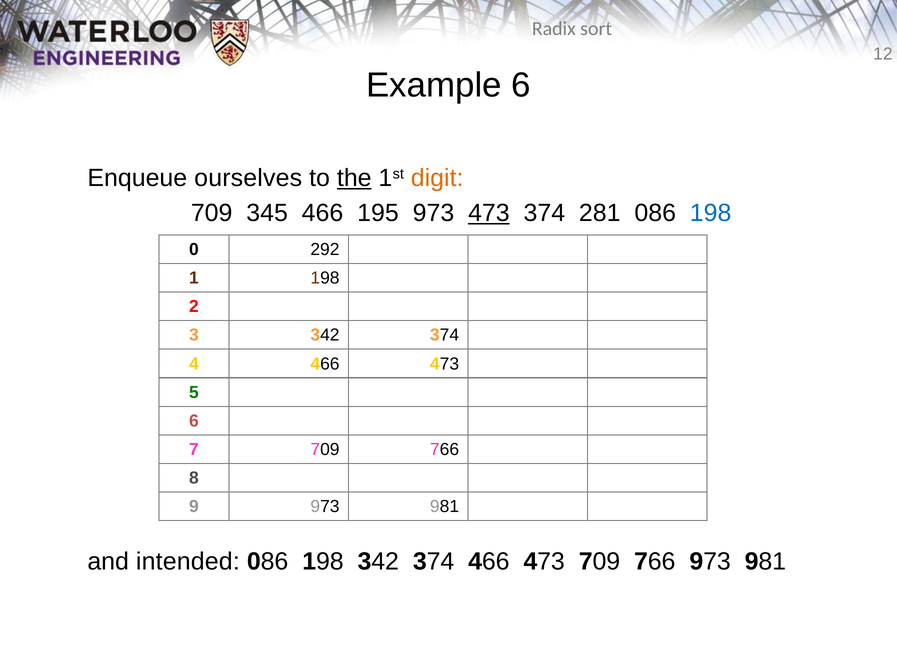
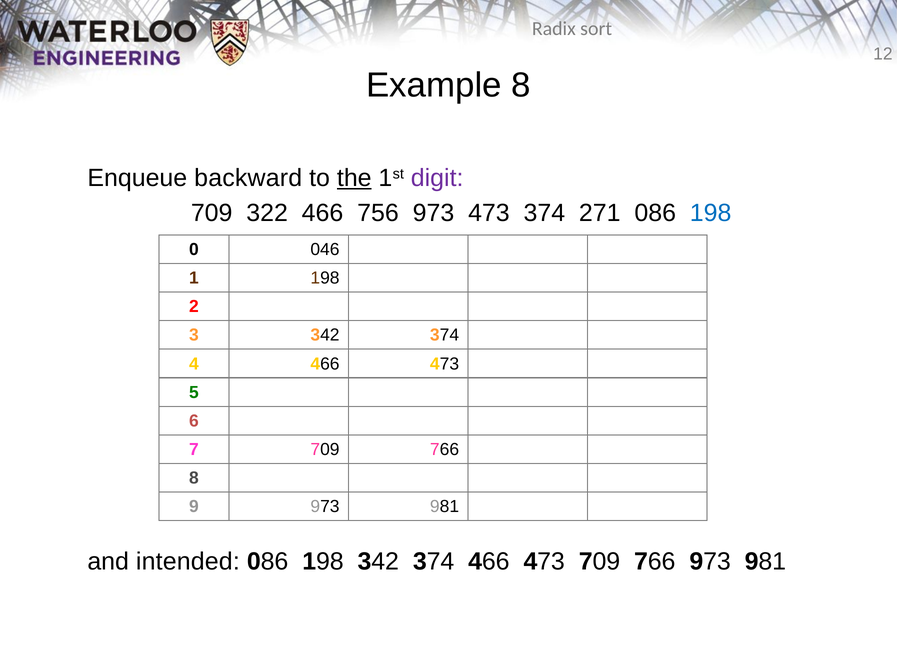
Example 6: 6 -> 8 (521, 85)
ourselves: ourselves -> backward (248, 178)
digit colour: orange -> purple (437, 178)
345: 345 -> 322 (267, 213)
195: 195 -> 756 (378, 213)
473 underline: present -> none (489, 213)
281: 281 -> 271 (600, 213)
292: 292 -> 046 (325, 250)
